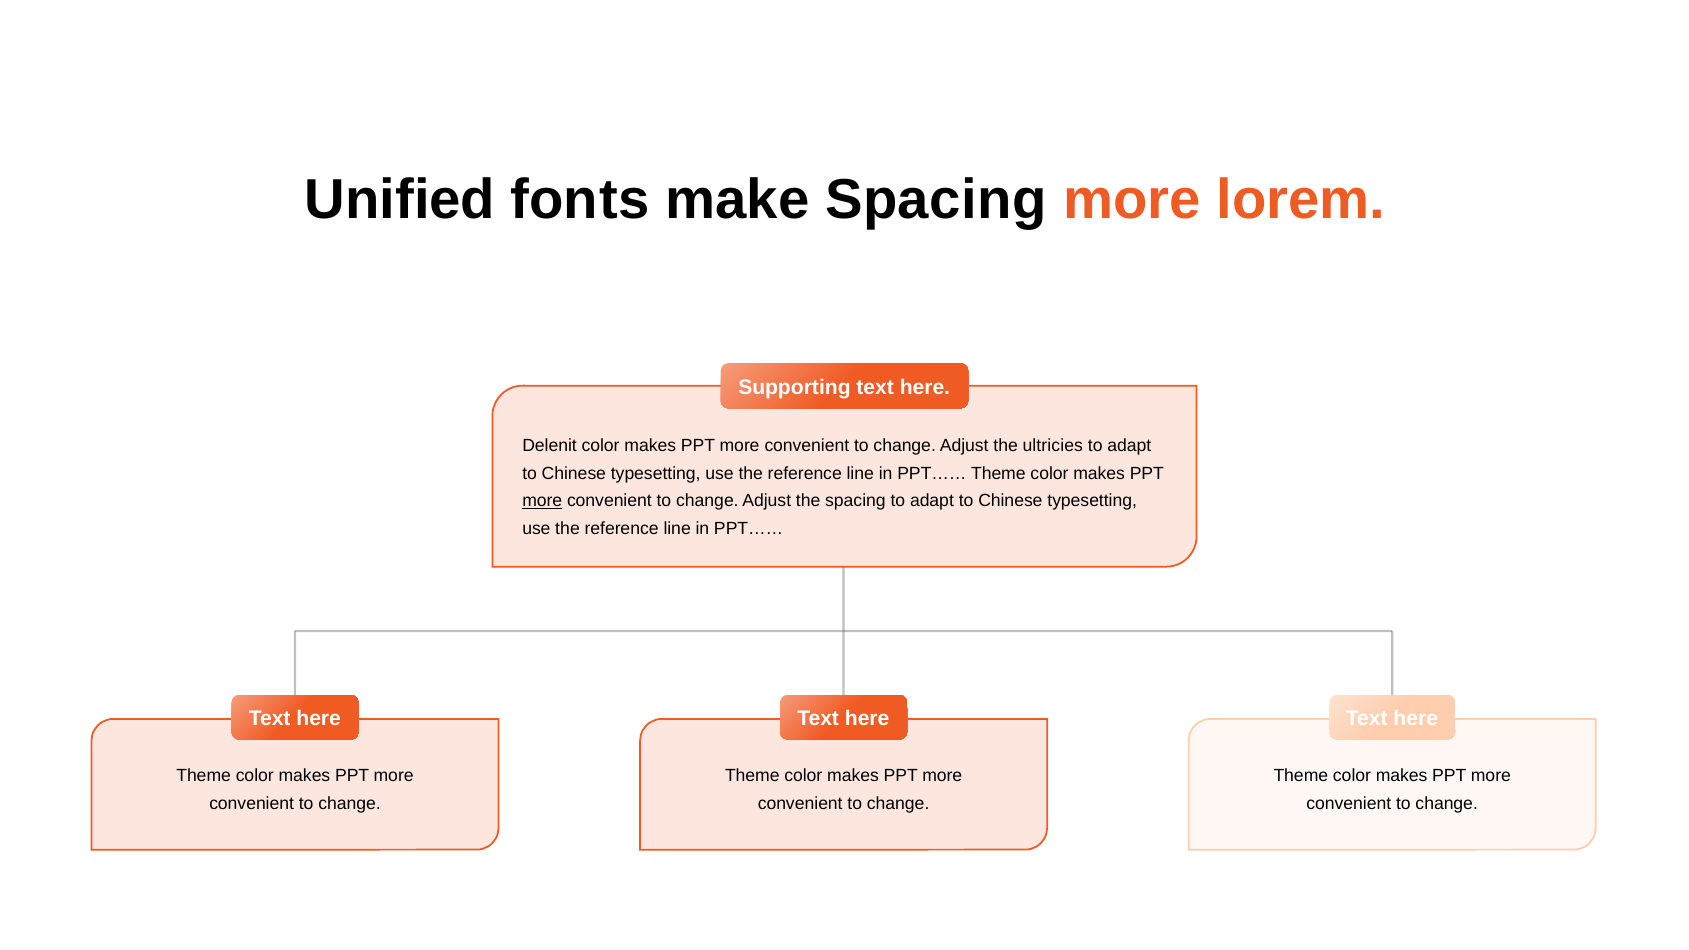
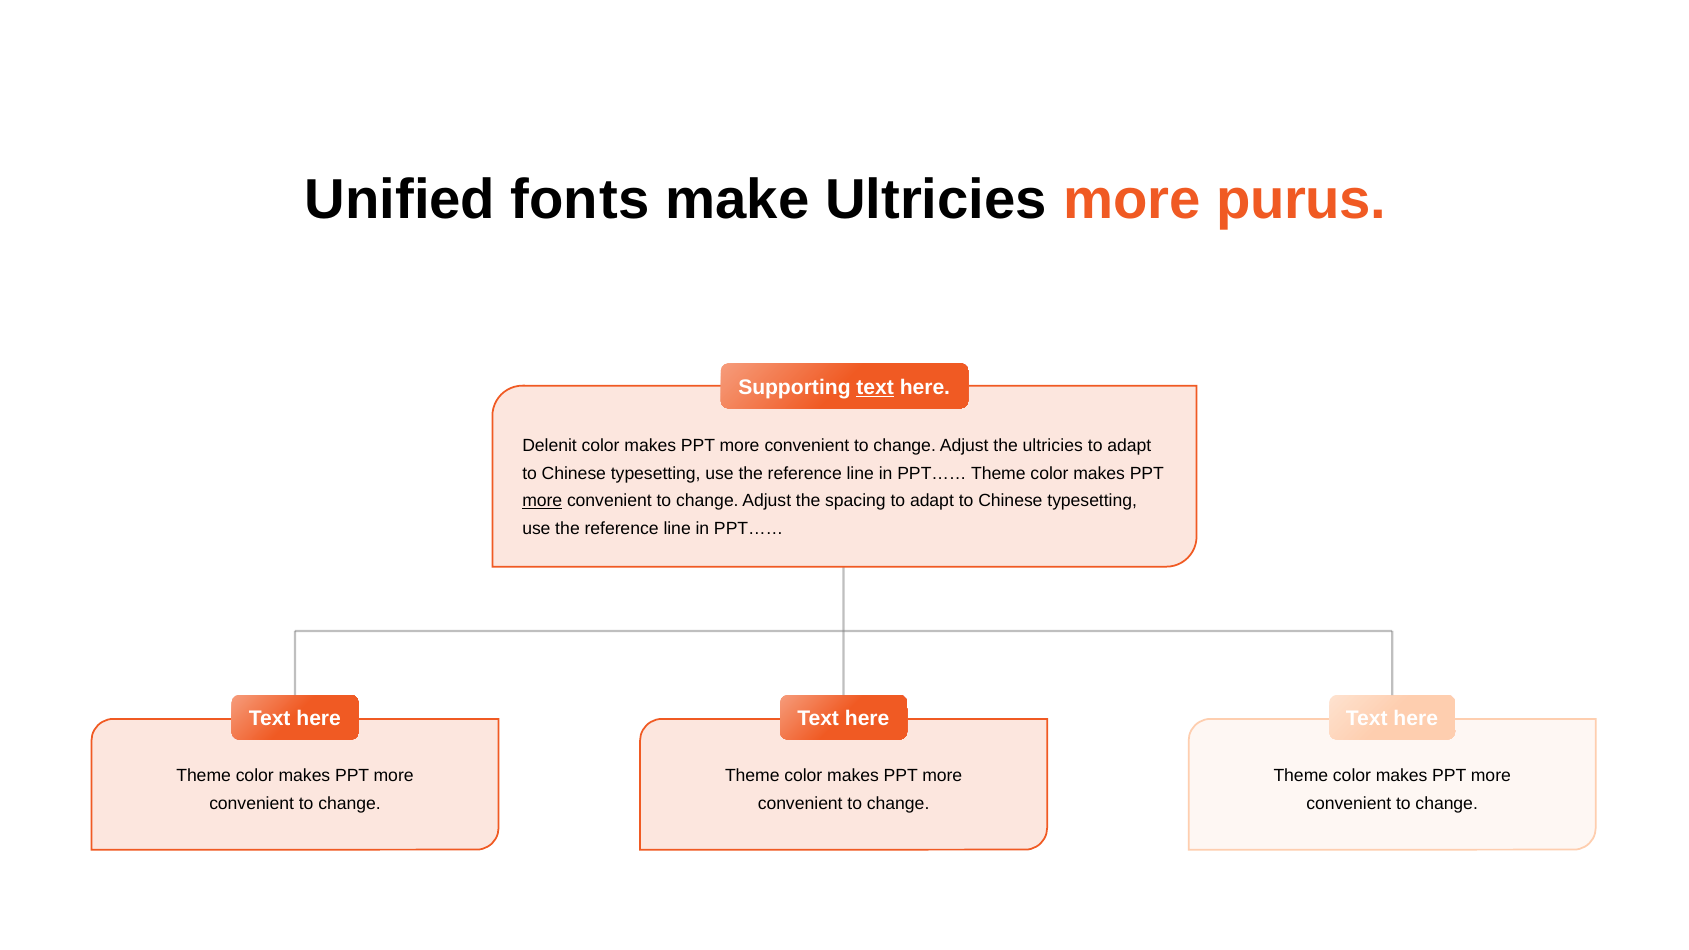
make Spacing: Spacing -> Ultricies (936, 200)
lorem: lorem -> purus (1301, 200)
text underline: none -> present (875, 387)
